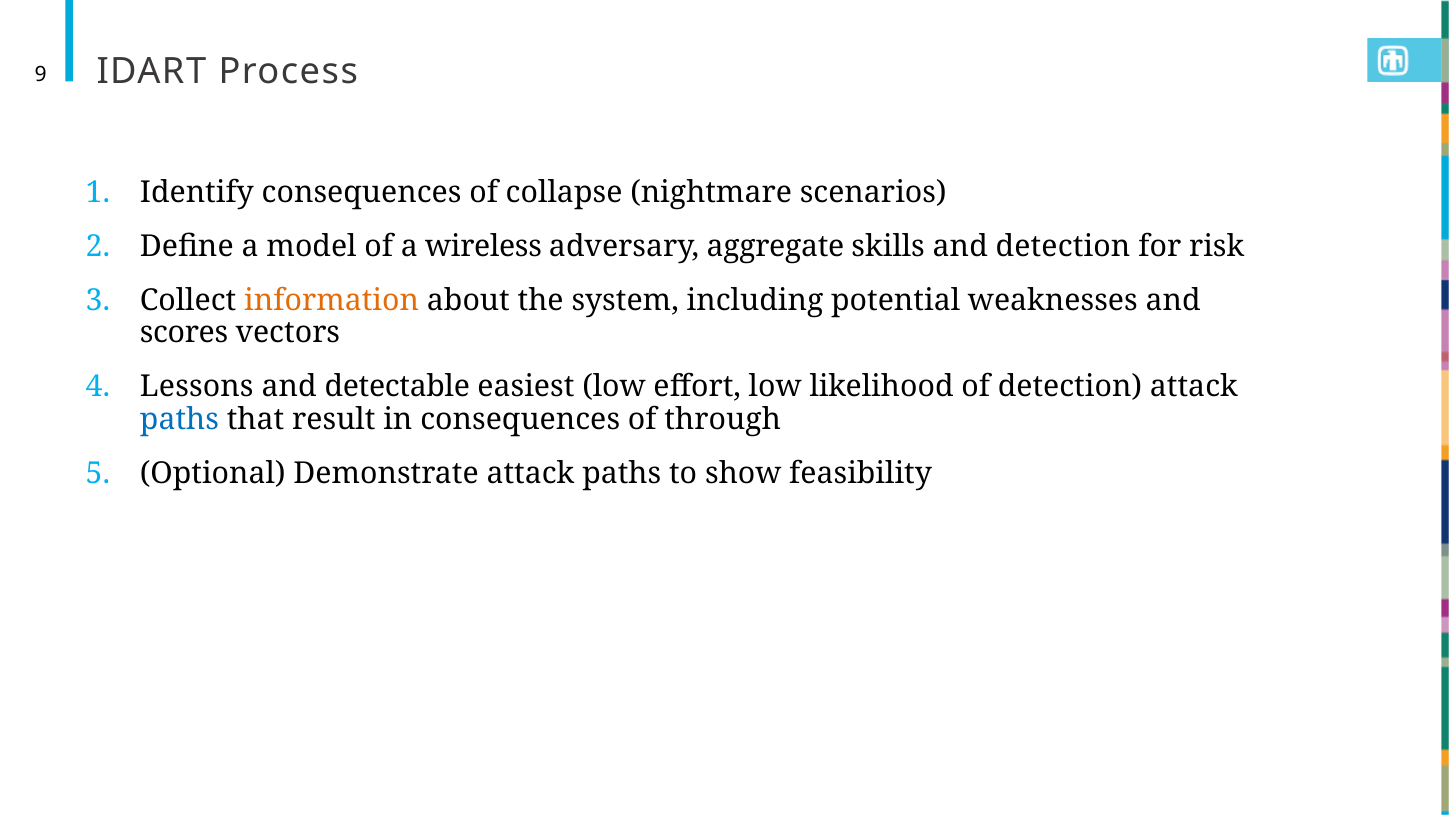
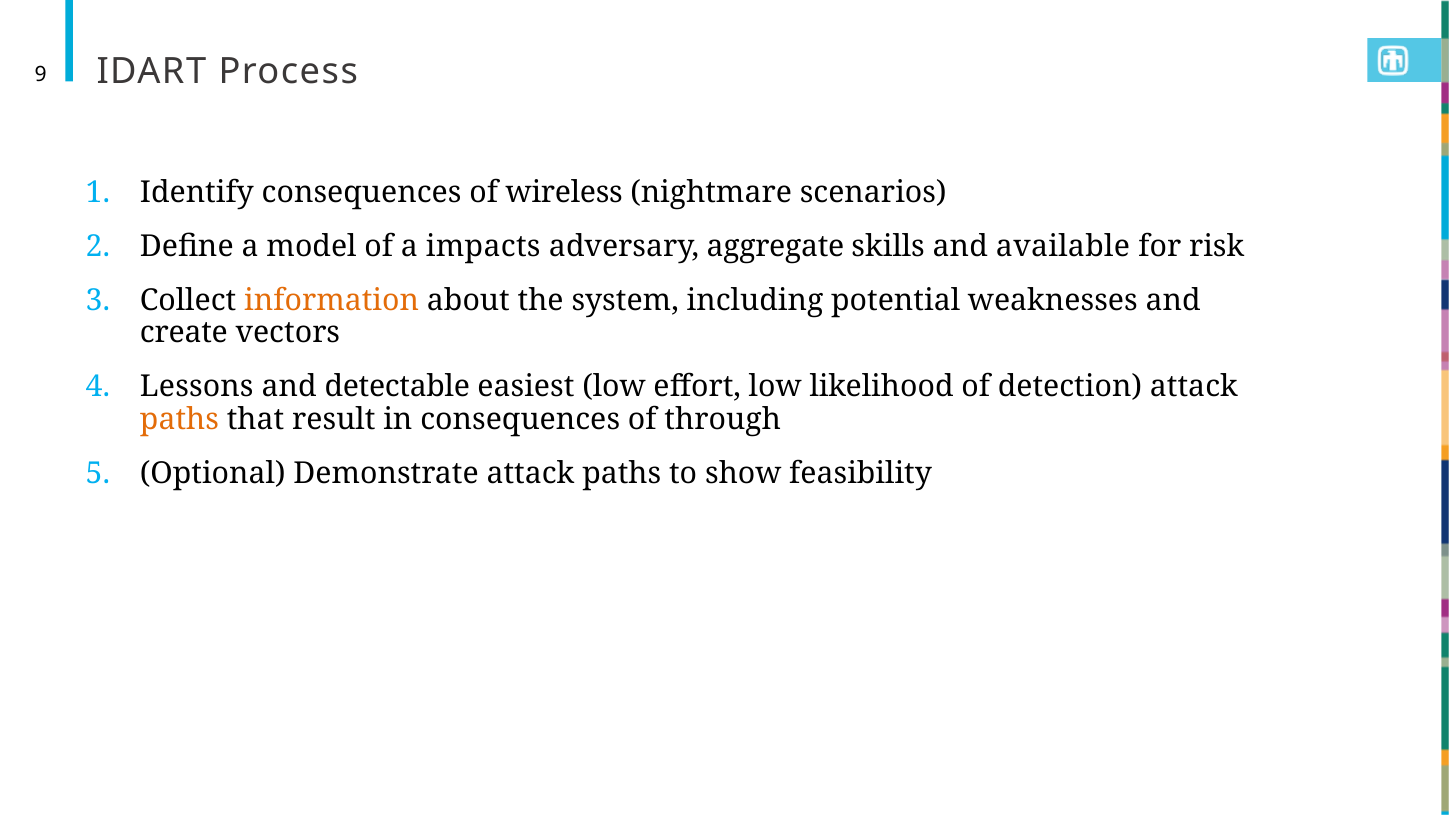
collapse: collapse -> wireless (564, 193)
wireless: wireless -> impacts (483, 247)
and detection: detection -> available (1063, 247)
scores: scores -> create (184, 333)
paths colour: blue -> orange (179, 419)
